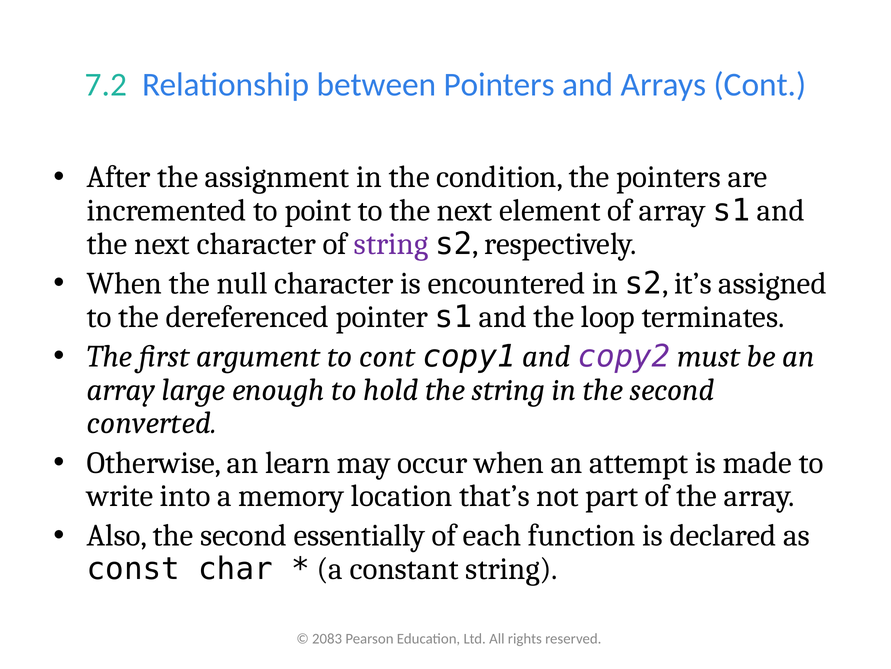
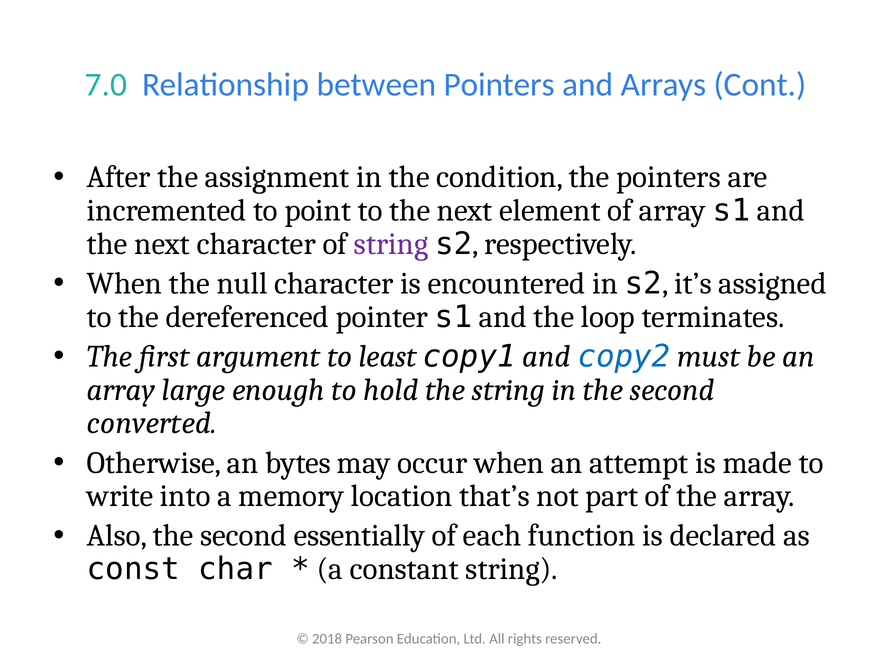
7.2: 7.2 -> 7.0 (106, 85)
to cont: cont -> least (388, 356)
copy2 colour: purple -> blue (624, 356)
learn: learn -> bytes (298, 462)
2083: 2083 -> 2018 (327, 638)
